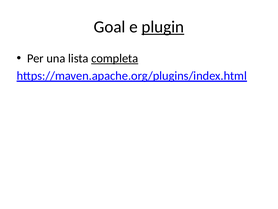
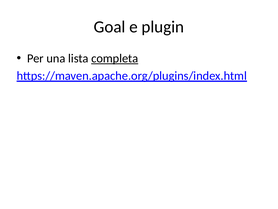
plugin underline: present -> none (163, 27)
